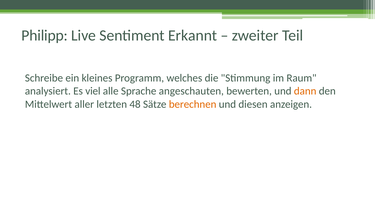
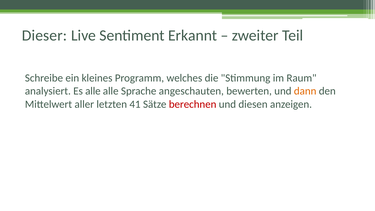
Philipp: Philipp -> Dieser (44, 36)
Es viel: viel -> alle (93, 91)
48: 48 -> 41 (135, 104)
berechnen colour: orange -> red (193, 104)
